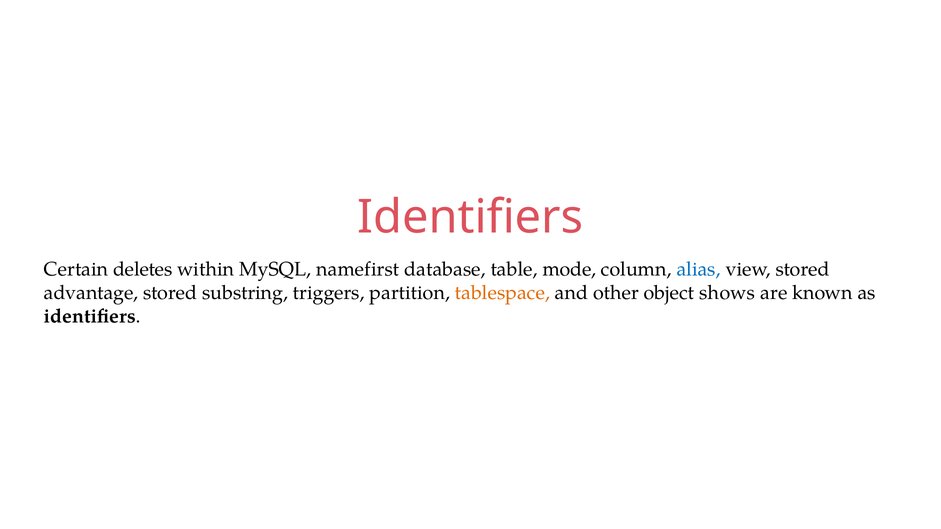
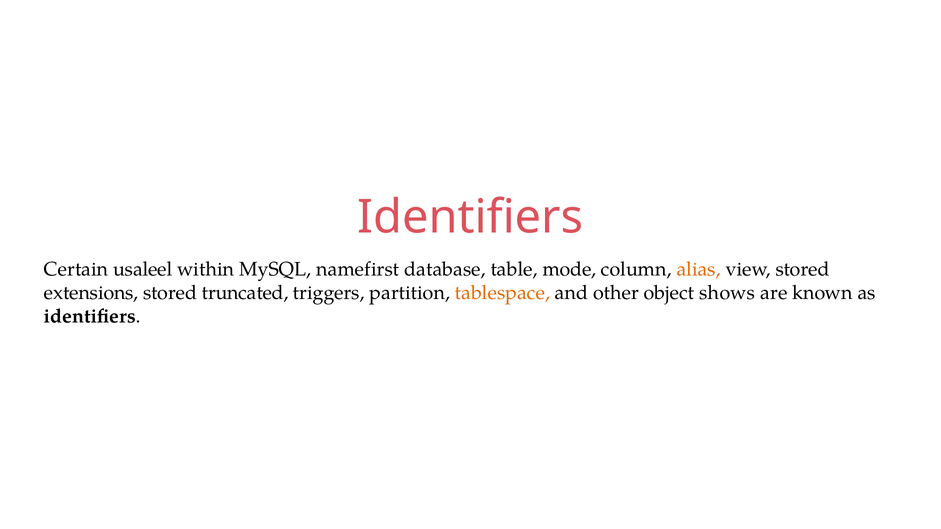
deletes: deletes -> usaleel (143, 270)
alias colour: blue -> orange (699, 270)
advantage: advantage -> extensions (91, 293)
substring: substring -> truncated (245, 293)
